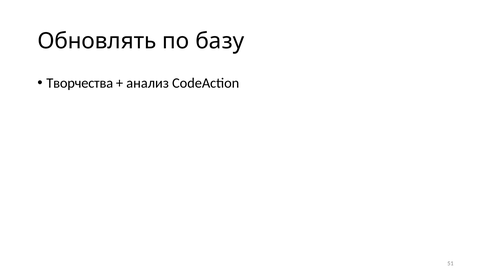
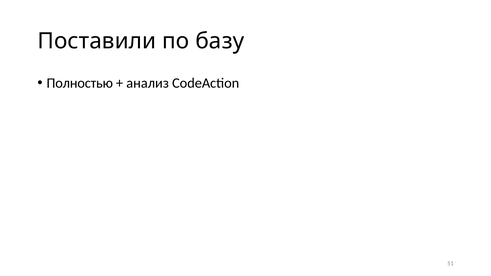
Обновлять: Обновлять -> Поставили (97, 41)
Творчества: Творчества -> Полностью (80, 83)
